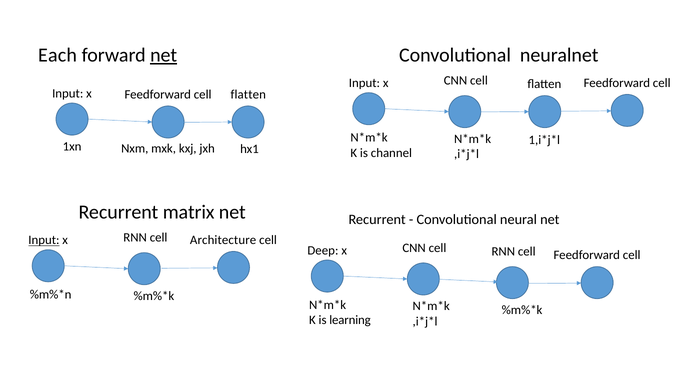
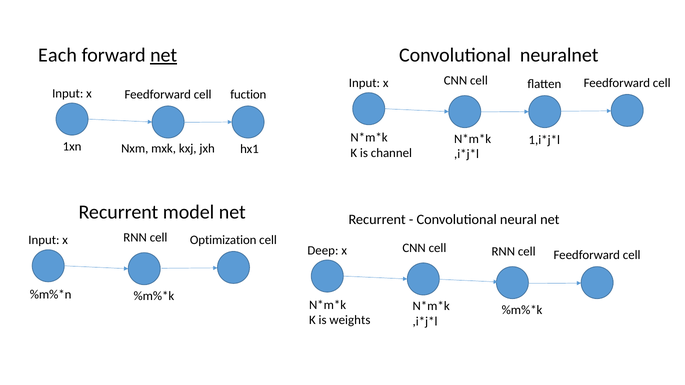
Feedforward cell flatten: flatten -> fuction (248, 95)
matrix: matrix -> model (189, 212)
Architecture: Architecture -> Optimization (223, 240)
Input underline: present -> none (44, 240)
learning: learning -> weights (350, 321)
